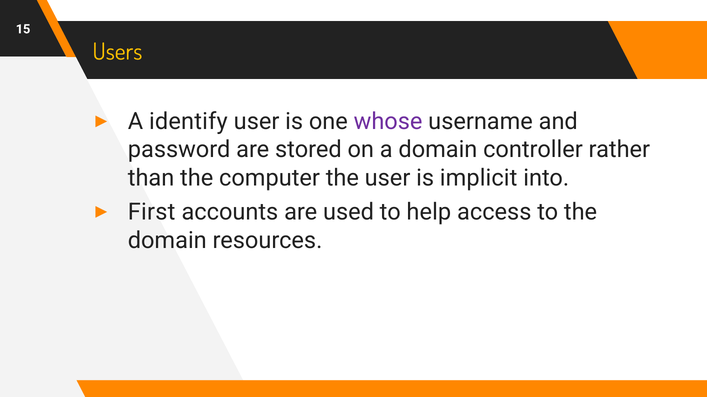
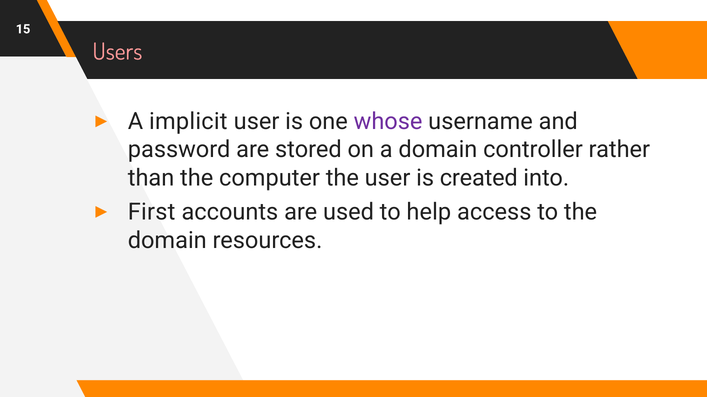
Users colour: yellow -> pink (117, 52)
identify: identify -> implicit (188, 122)
implicit: implicit -> created (479, 178)
